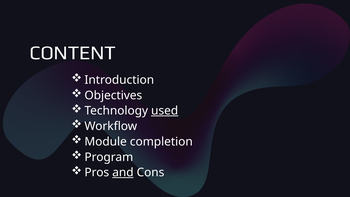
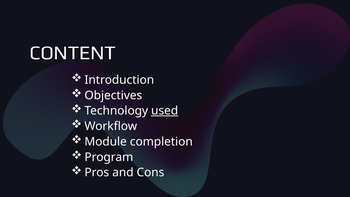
and underline: present -> none (123, 172)
